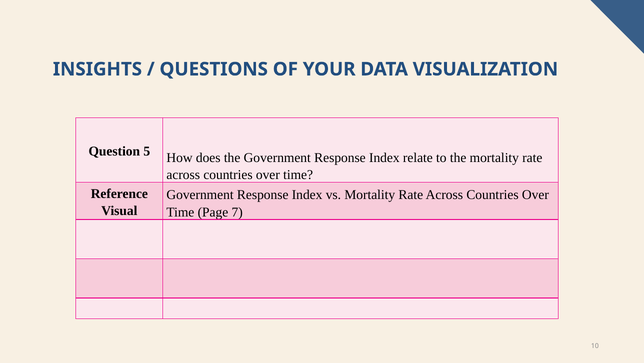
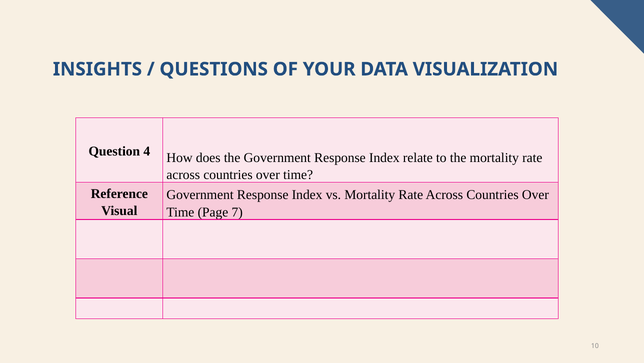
5: 5 -> 4 (147, 151)
